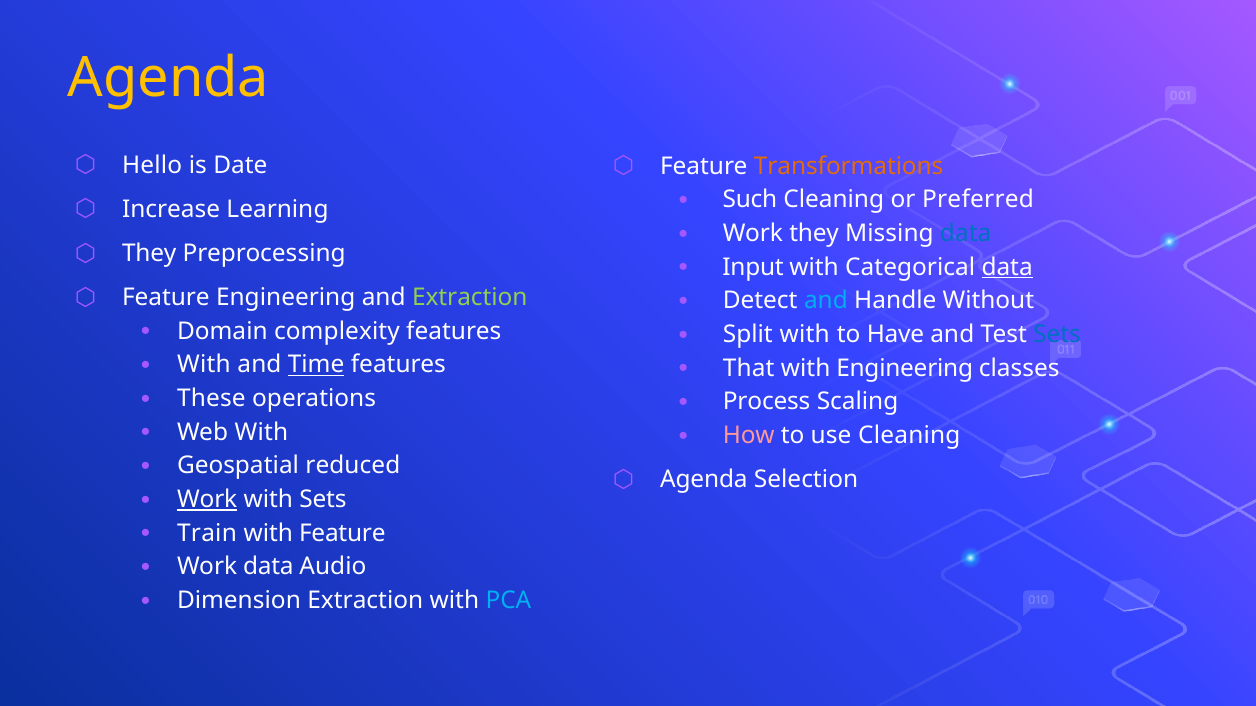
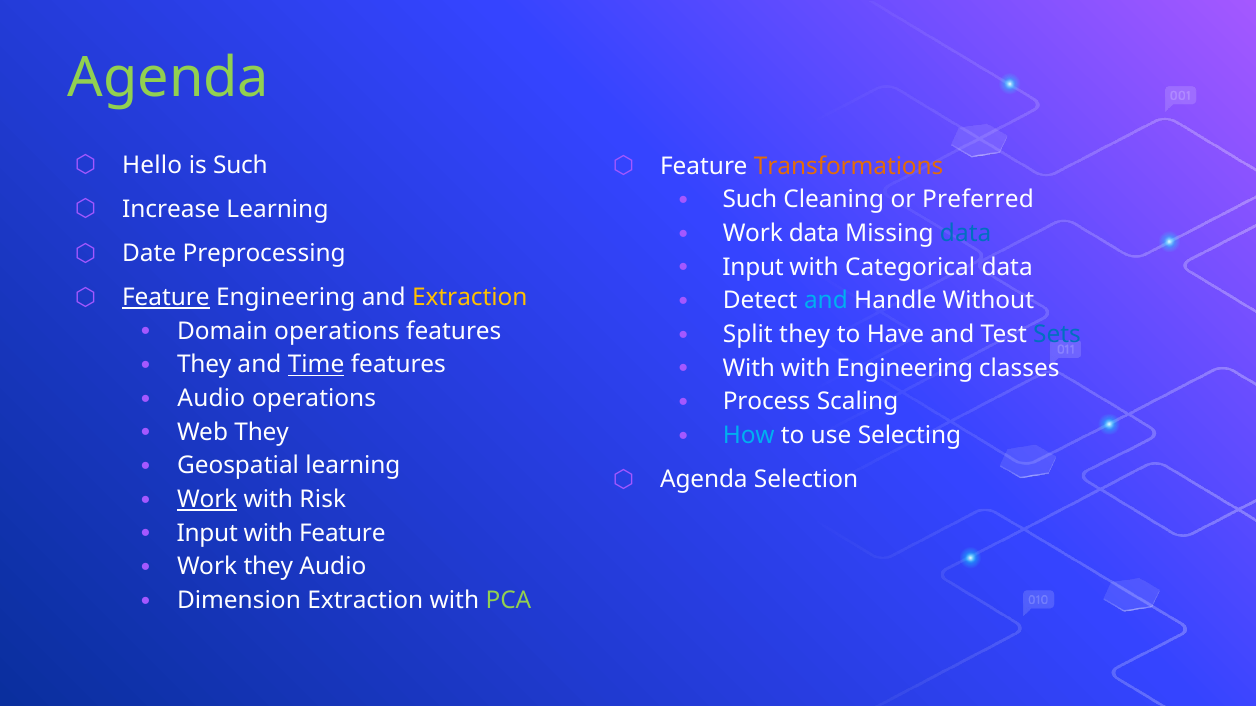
Agenda colour: yellow -> light green (168, 78)
is Date: Date -> Such (240, 165)
Work they: they -> data (814, 234)
They: They -> Date (149, 254)
data underline: present -> none (1007, 267)
Feature underline: none -> present (166, 298)
Extraction colour: light green -> yellow (470, 298)
Domain complexity: complexity -> operations (337, 331)
Split with: with -> they (805, 335)
With: With -> They (204, 365)
That: That -> With (749, 368)
These: These -> Audio (211, 399)
Web With: With -> They (262, 432)
How colour: pink -> light blue (749, 436)
use Cleaning: Cleaning -> Selecting (909, 436)
Geospatial reduced: reduced -> learning (353, 466)
with Sets: Sets -> Risk (323, 500)
Train: Train -> Input (207, 533)
Work data: data -> they (268, 567)
PCA colour: light blue -> light green (508, 601)
